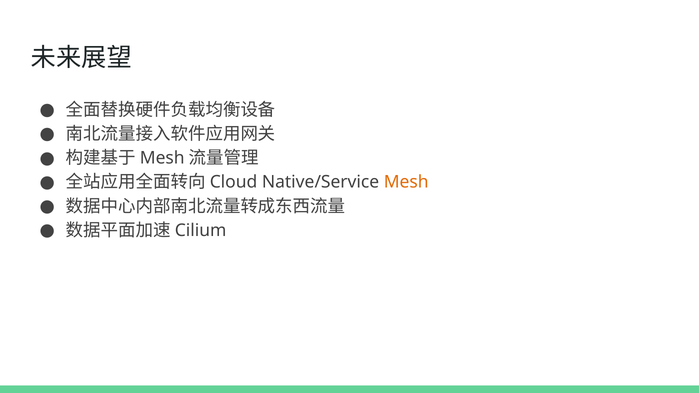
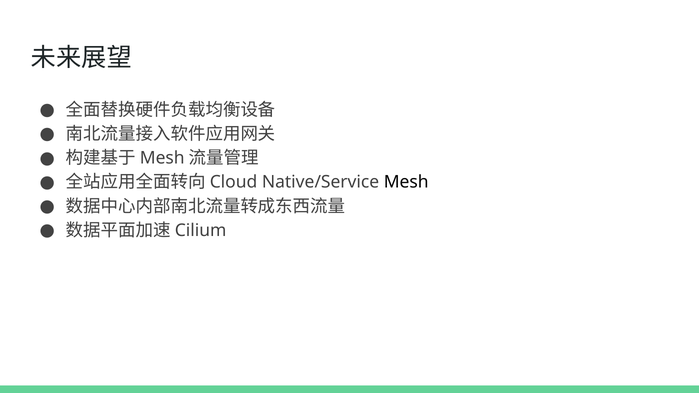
Mesh colour: orange -> black (406, 182)
